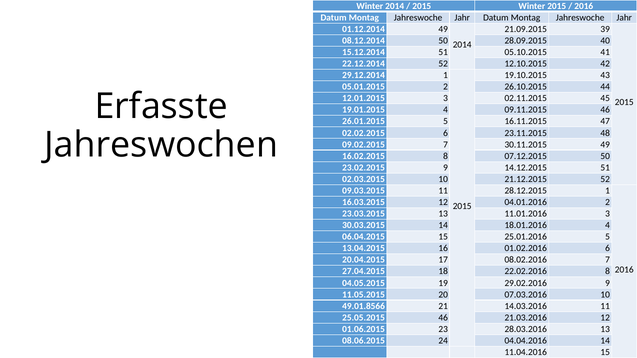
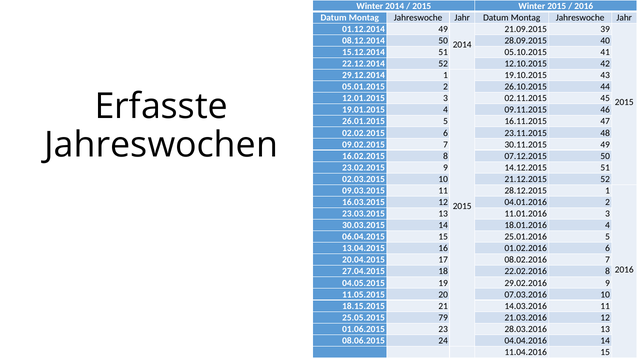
49.01.8566: 49.01.8566 -> 18.15.2015 (364, 306)
25.05.2015 46: 46 -> 79 (443, 318)
